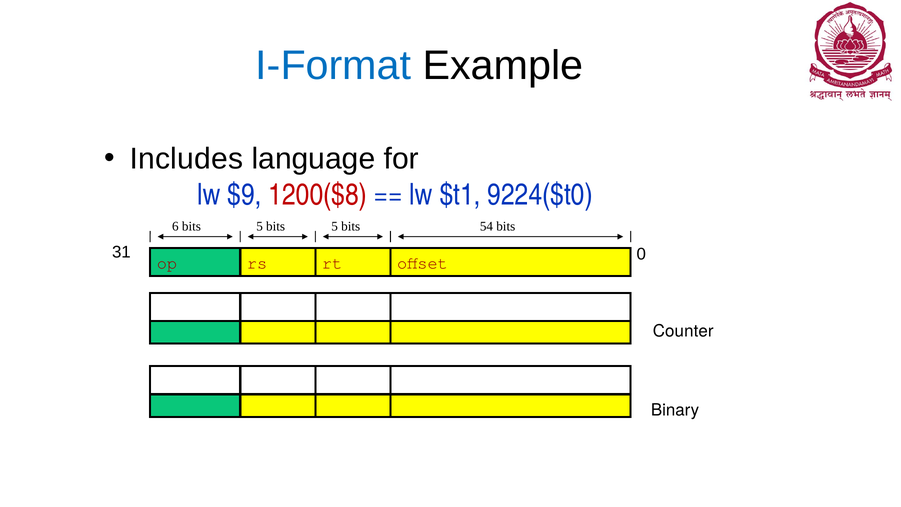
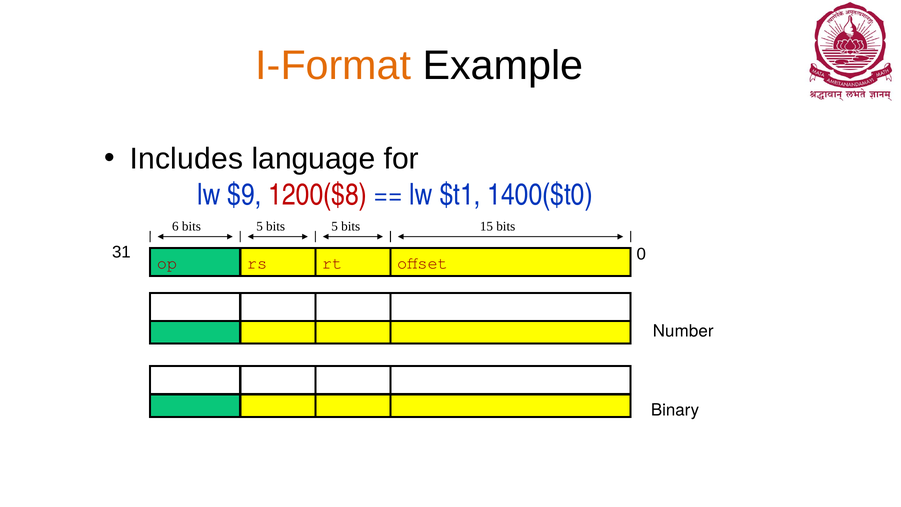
I-Format colour: blue -> orange (333, 65)
9224($t0: 9224($t0 -> 1400($t0 (540, 195)
54: 54 -> 15 (486, 226)
Counter: Counter -> Number (683, 331)
